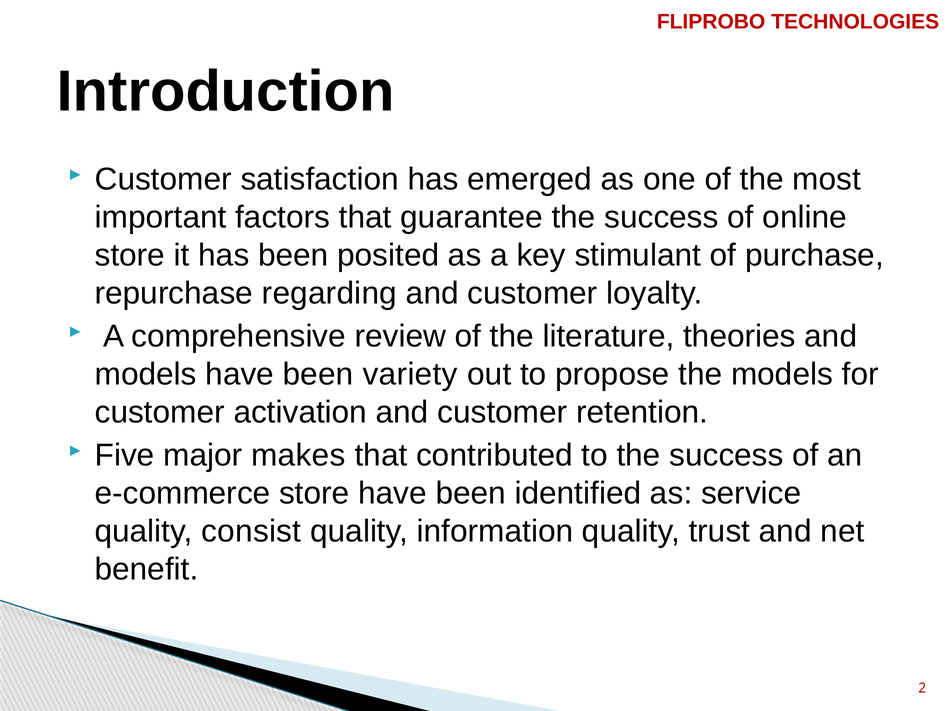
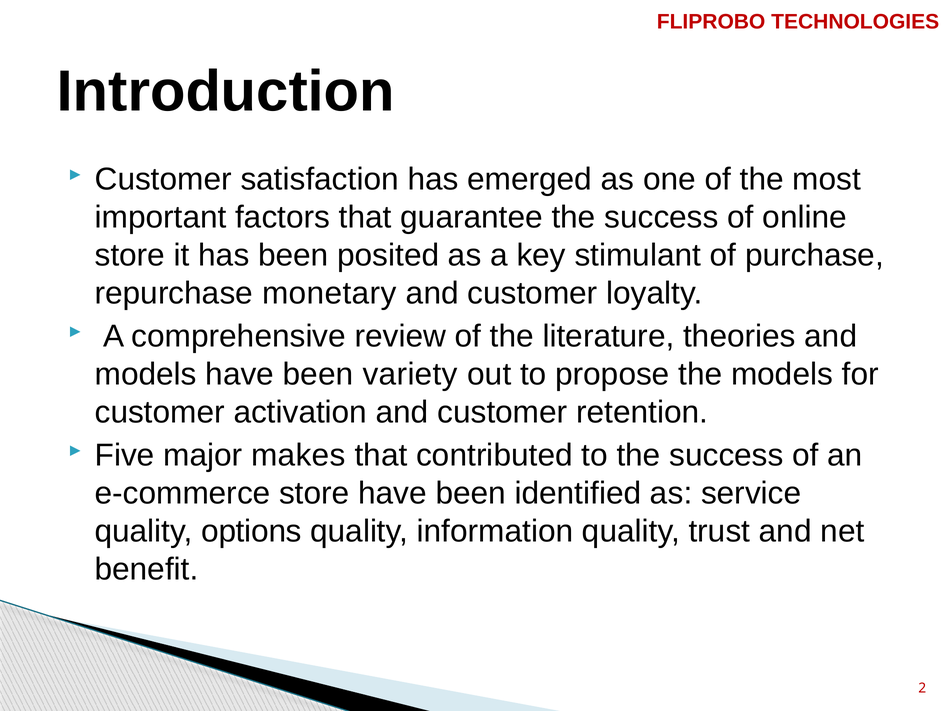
regarding: regarding -> monetary (329, 293)
consist: consist -> options (252, 532)
